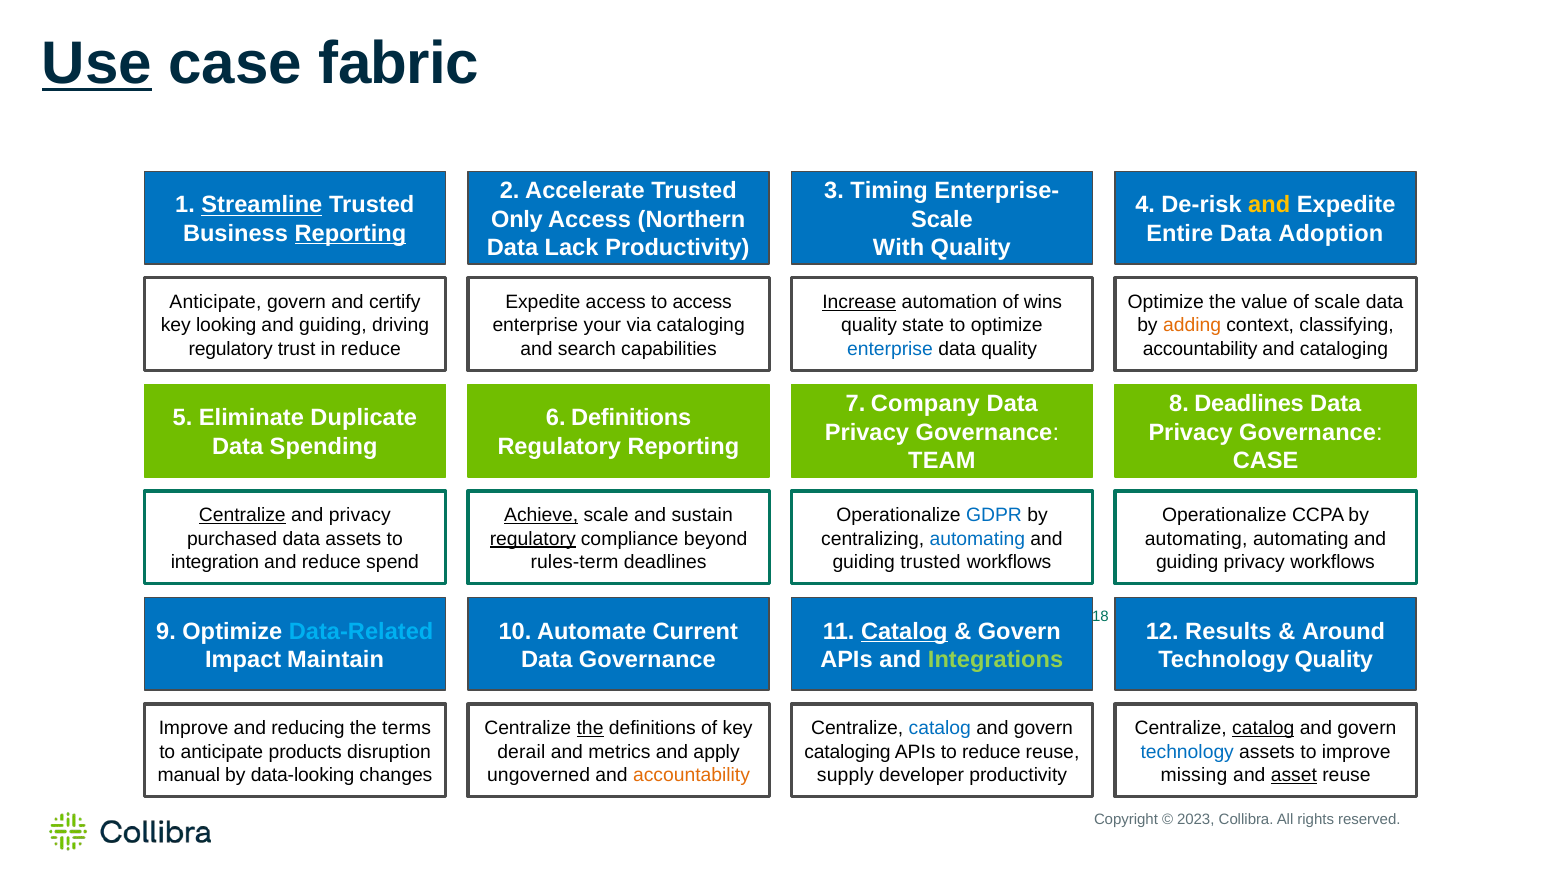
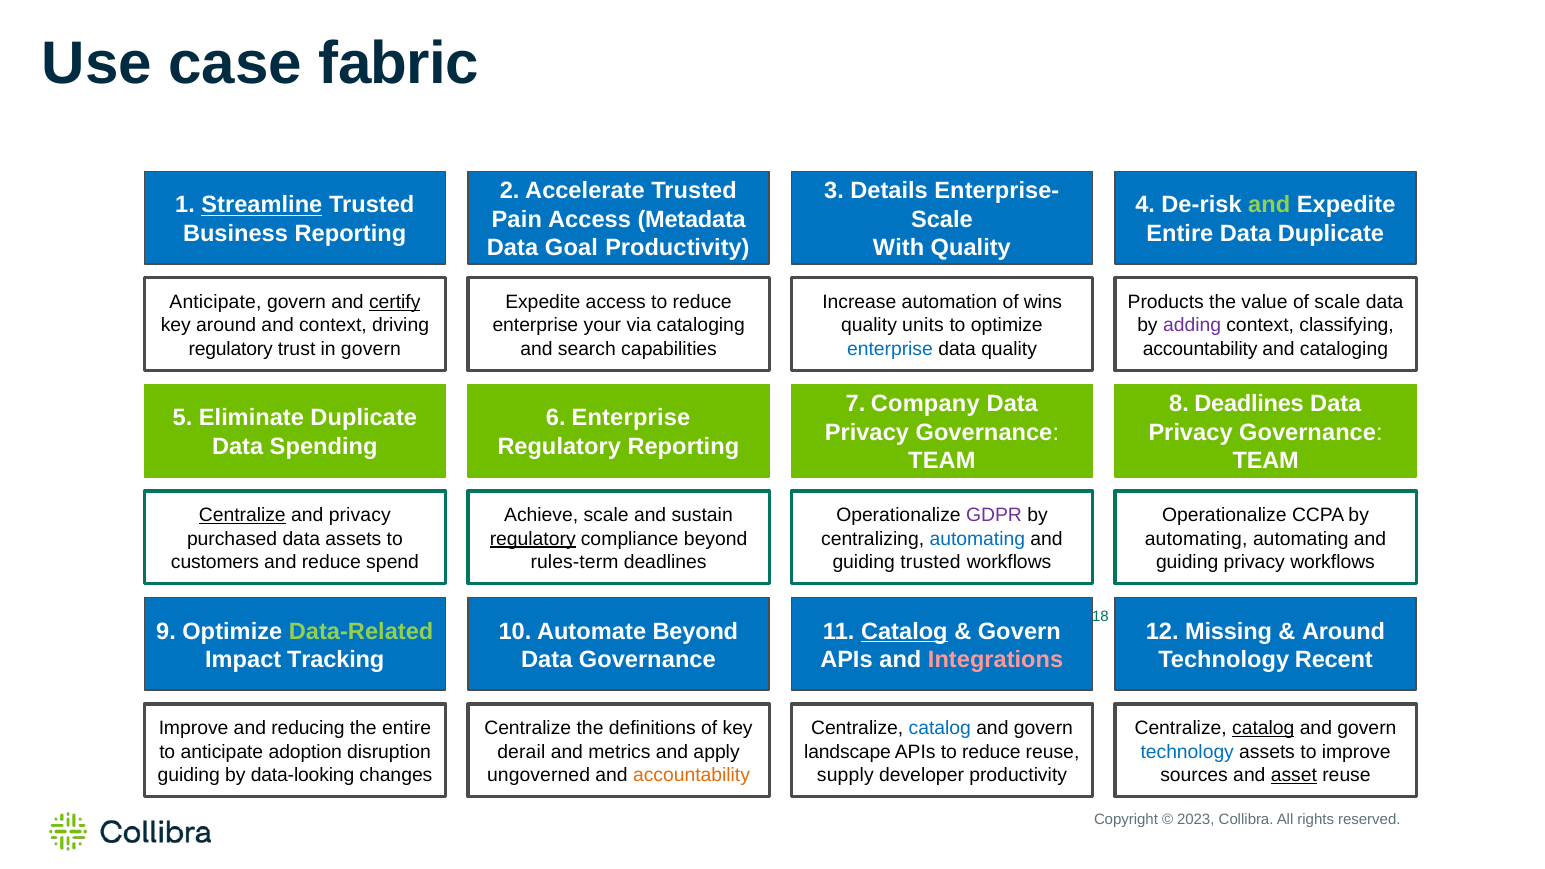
Use underline: present -> none (97, 64)
Timing: Timing -> Details (889, 191)
and colour: yellow -> light green (1269, 205)
Only: Only -> Pain (517, 219)
Northern: Northern -> Metadata (692, 219)
Reporting underline: present -> none (350, 233)
Data Adoption: Adoption -> Duplicate (1331, 233)
Lack: Lack -> Goal (571, 248)
certify underline: none -> present (395, 302)
access to access: access -> reduce (702, 302)
Increase underline: present -> none (859, 302)
Optimize: Optimize -> Products (1166, 302)
key looking: looking -> around (226, 326)
guiding: guiding -> context (333, 326)
state: state -> units (923, 326)
adding colour: orange -> purple (1192, 326)
in reduce: reduce -> govern (371, 349)
6 Definitions: Definitions -> Enterprise (631, 418)
CASE: CASE -> TEAM (1266, 461)
Achieve underline: present -> none (541, 515)
GDPR colour: blue -> purple (994, 515)
integration: integration -> customers (215, 562)
Data-Related colour: light blue -> light green (361, 631)
Automate Current: Current -> Beyond (695, 631)
Results: Results -> Missing (1229, 631)
Maintain: Maintain -> Tracking (336, 660)
Integrations colour: light green -> pink (996, 660)
Technology Quality: Quality -> Recent (1334, 660)
the terms: terms -> entire (407, 729)
the underline: present -> none (590, 729)
products: products -> adoption (305, 752)
cataloging: cataloging -> landscape (848, 752)
manual: manual -> guiding (189, 775)
missing: missing -> sources (1194, 775)
